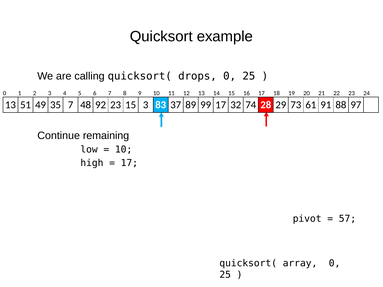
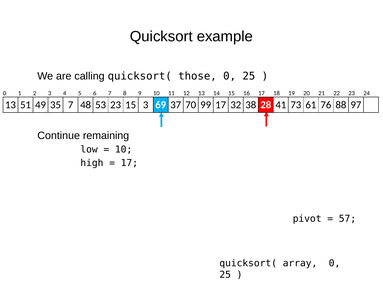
drops: drops -> those (197, 76)
92: 92 -> 53 (101, 105)
83: 83 -> 69 (161, 105)
89: 89 -> 70 (191, 105)
74: 74 -> 38 (251, 105)
29: 29 -> 41 (281, 105)
91: 91 -> 76 (326, 105)
